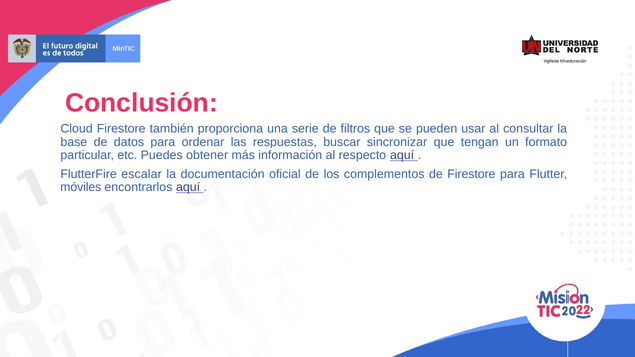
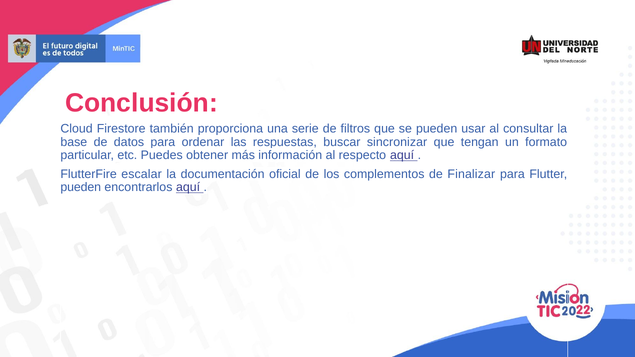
de Firestore: Firestore -> Finalizar (471, 174)
móviles: móviles -> pueden (81, 187)
